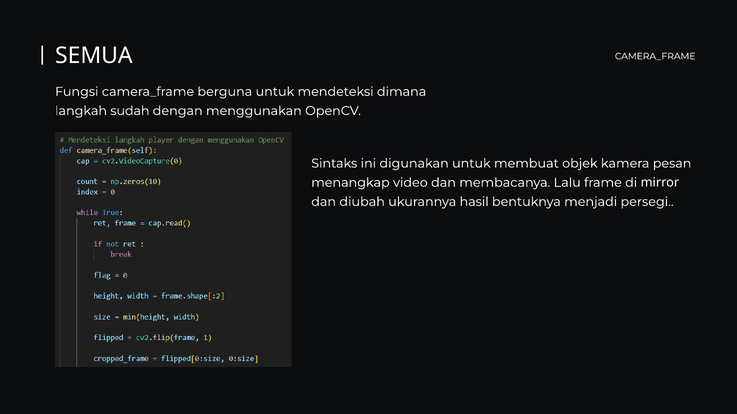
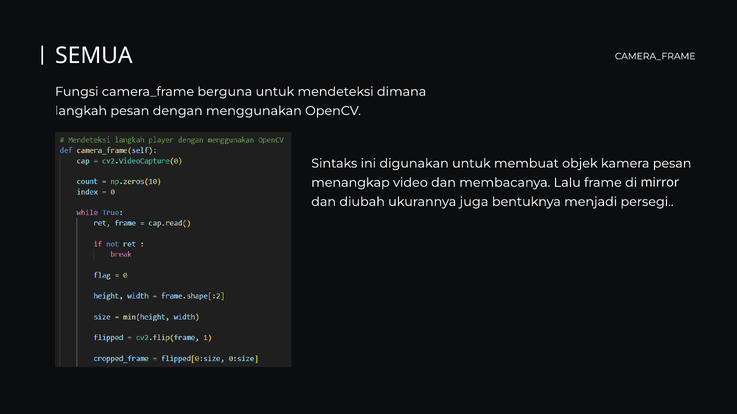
langkah sudah: sudah -> pesan (130, 111)
hasil: hasil -> juga (474, 202)
